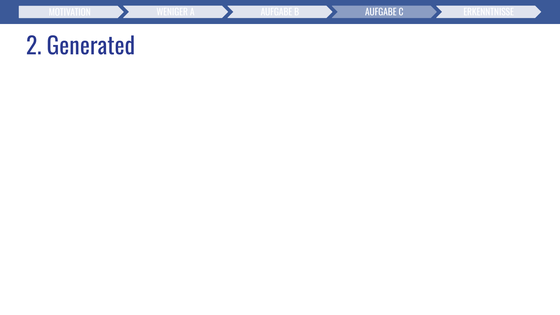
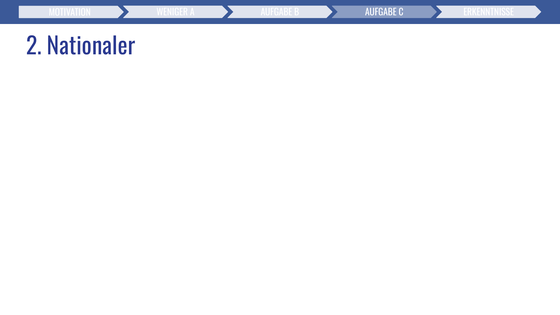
Generated: Generated -> Nationaler (91, 47)
